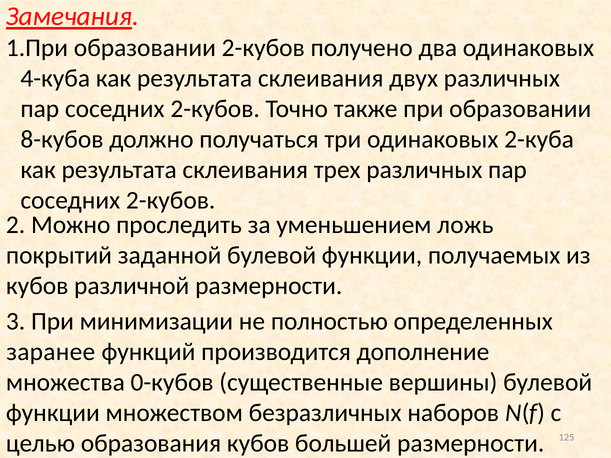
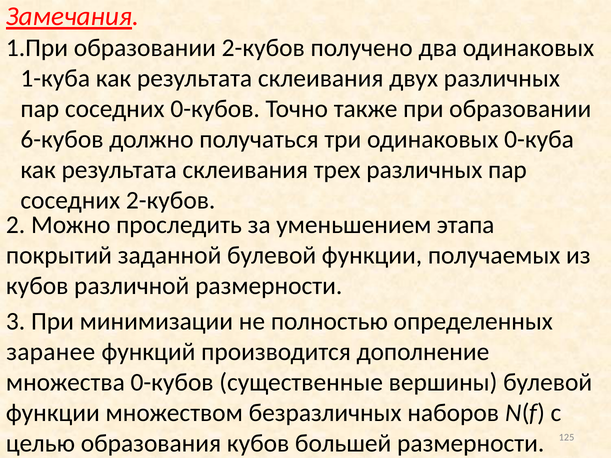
4-куба: 4-куба -> 1-куба (55, 78)
2-кубов: 2-кубов -> 0-кубов (215, 109)
8-кубов: 8-кубов -> 6-кубов (62, 140)
2-куба: 2-куба -> 0-куба (539, 140)
ложь: ложь -> этапа (466, 225)
